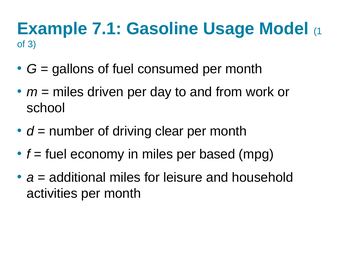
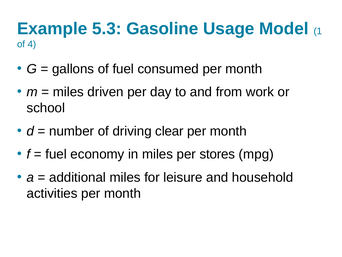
7.1: 7.1 -> 5.3 (107, 29)
3: 3 -> 4 (32, 44)
based: based -> stores (217, 154)
